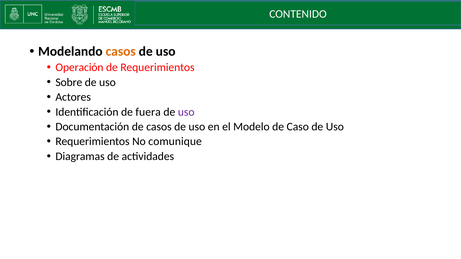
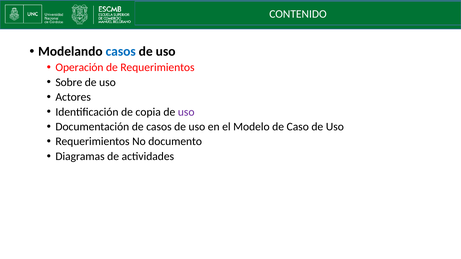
casos colour: orange -> blue (121, 52)
fuera: fuera -> copia (148, 112)
comunique: comunique -> documento (175, 142)
